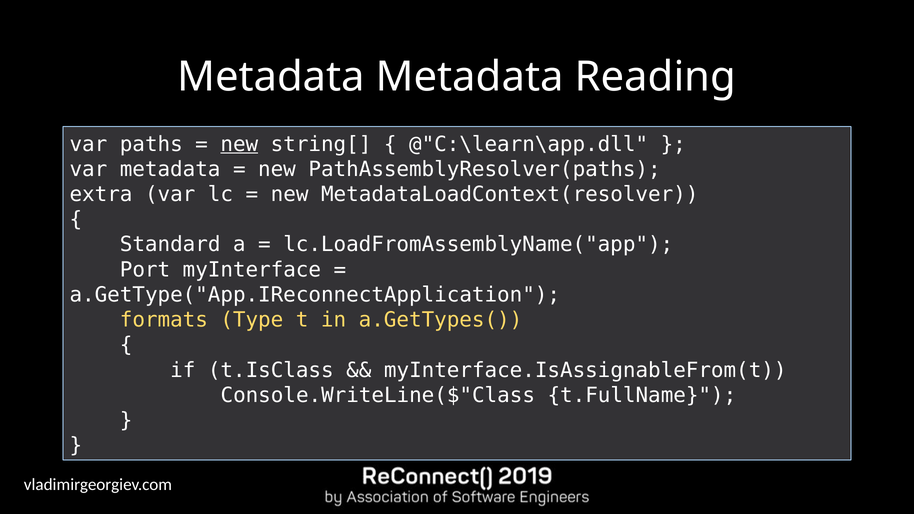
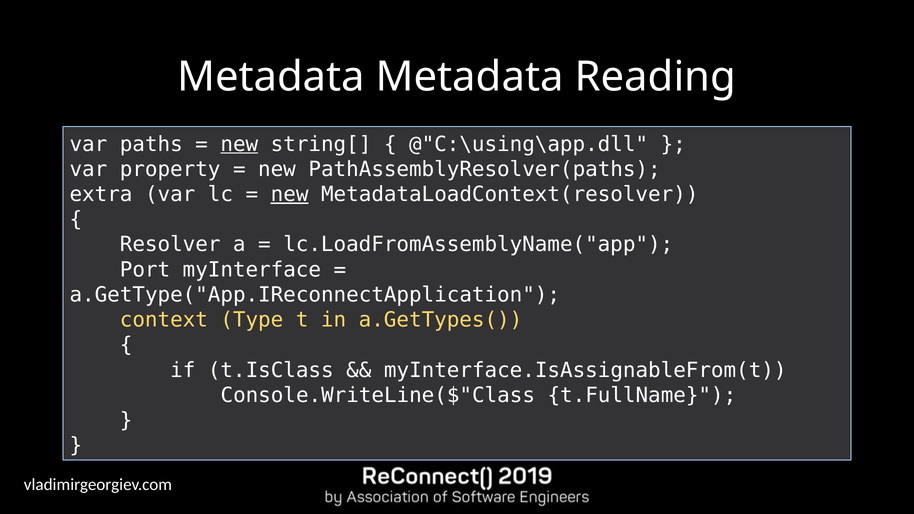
@"C:\learn\app.dll: @"C:\learn\app.dll -> @"C:\using\app.dll (529, 144)
var metadata: metadata -> property (170, 169)
new underline: none -> present (290, 194)
Standard: Standard -> Resolver (170, 245)
formats: formats -> context (164, 320)
